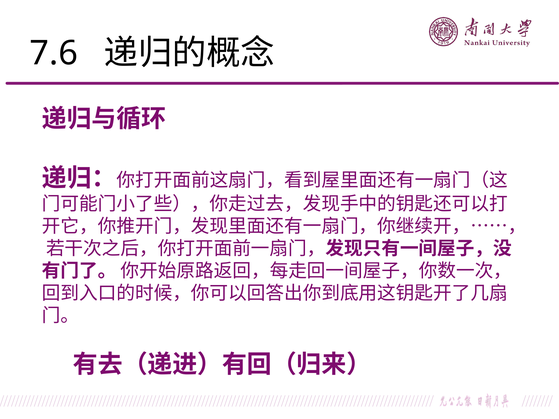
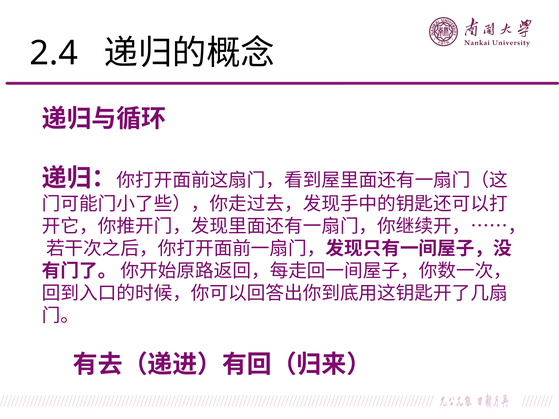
7.6: 7.6 -> 2.4 (54, 53)
